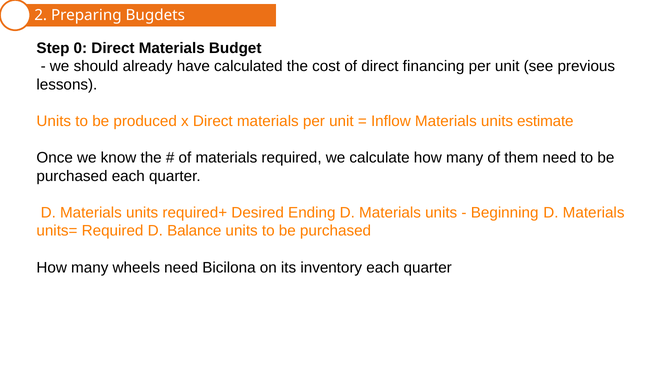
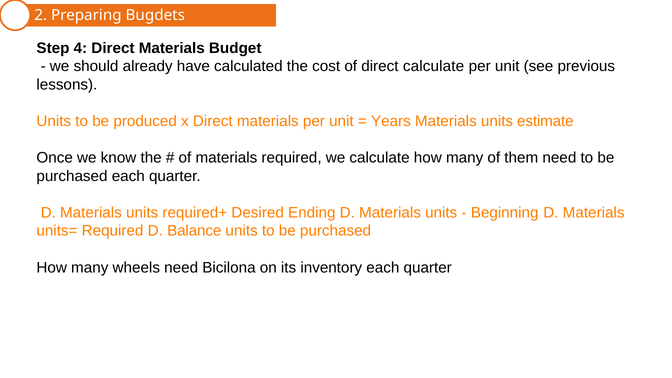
0: 0 -> 4 (80, 48)
direct financing: financing -> calculate (434, 66)
Inflow: Inflow -> Years (391, 121)
